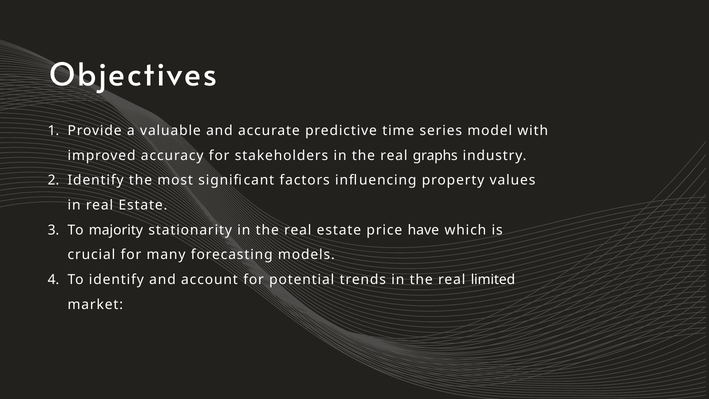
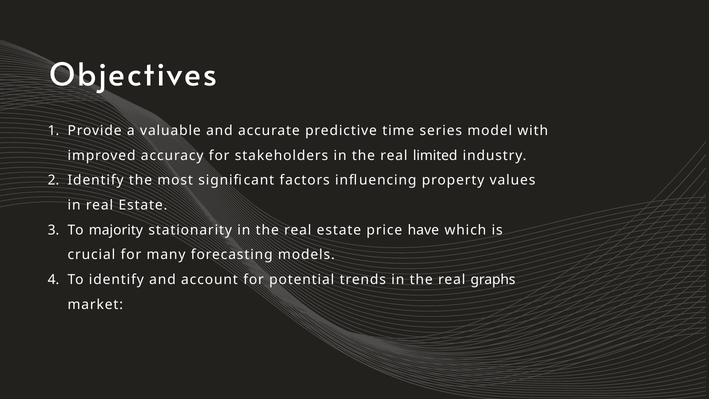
graphs: graphs -> limited (435, 155)
limited: limited -> graphs (493, 280)
